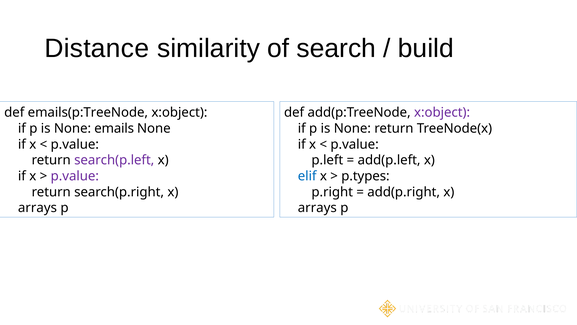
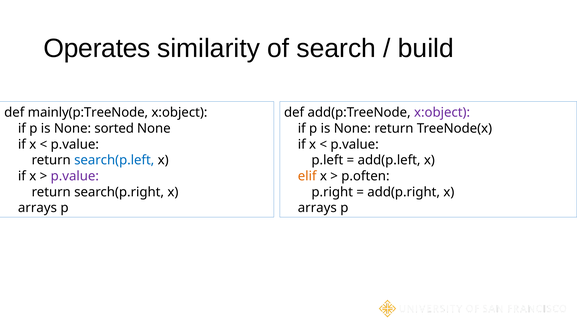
Distance: Distance -> Operates (97, 48)
emails(p:TreeNode: emails(p:TreeNode -> mainly(p:TreeNode (88, 112)
emails: emails -> sorted (114, 128)
search(p.left colour: purple -> blue (114, 160)
elif colour: blue -> orange (307, 176)
p.types: p.types -> p.often (365, 176)
